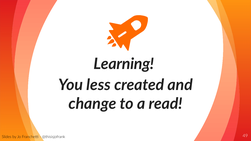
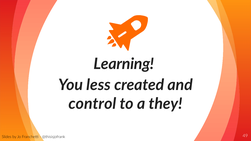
change: change -> control (92, 104)
read: read -> they (166, 104)
